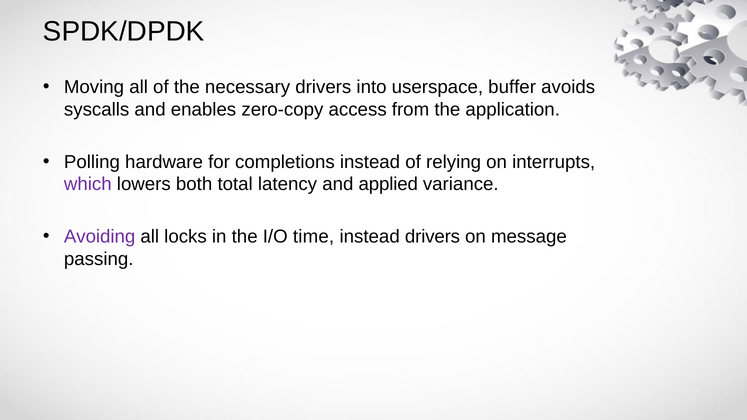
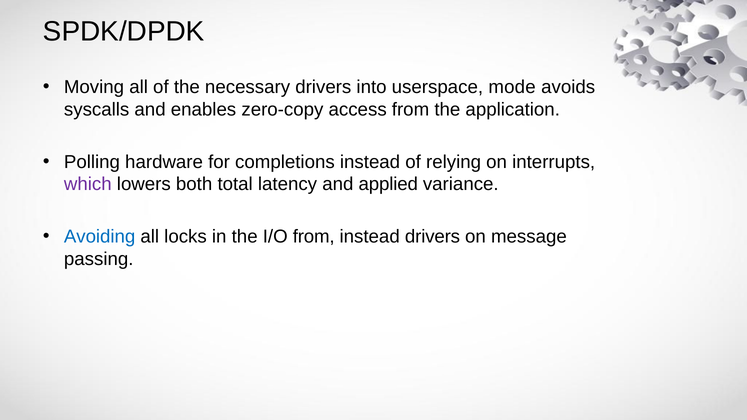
buffer: buffer -> mode (512, 87)
Avoiding colour: purple -> blue (100, 237)
I/O time: time -> from (314, 237)
